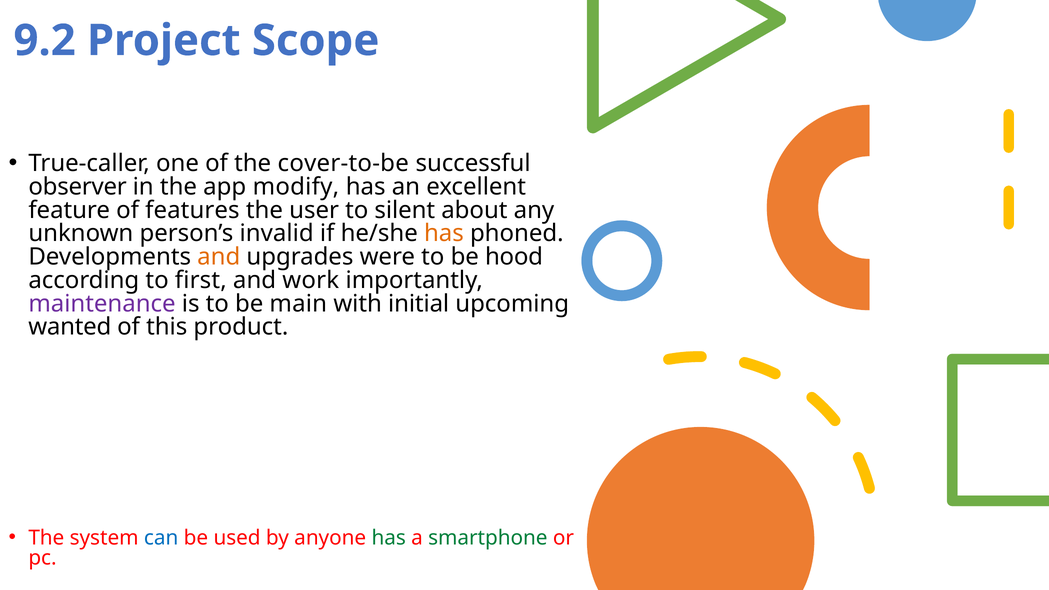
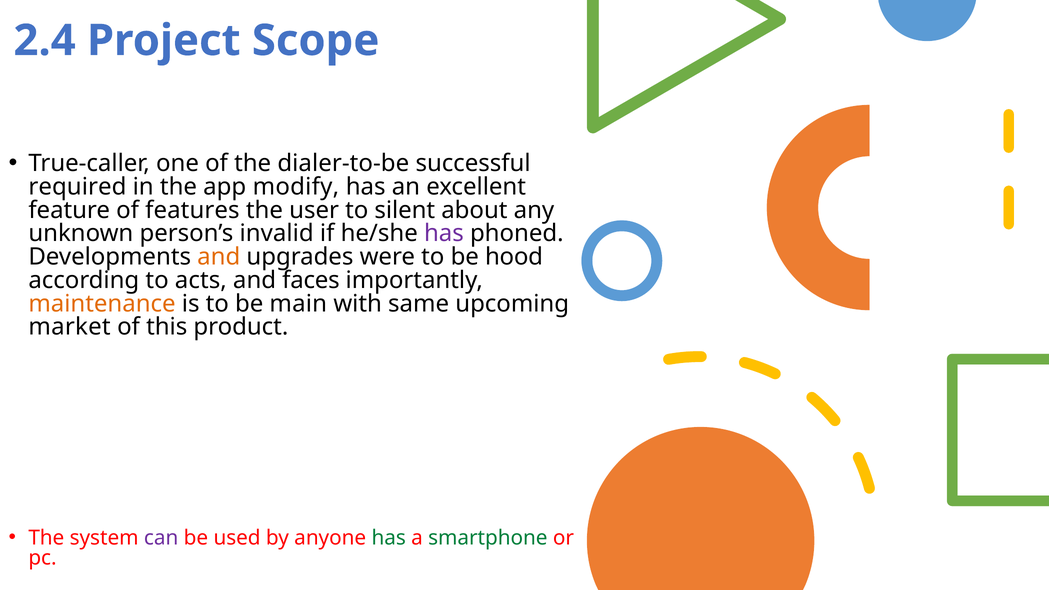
9.2: 9.2 -> 2.4 (45, 41)
cover-to-be: cover-to-be -> dialer-to-be (343, 163)
observer: observer -> required (77, 187)
has colour: orange -> purple (444, 234)
first: first -> acts (201, 280)
work: work -> faces (311, 280)
maintenance colour: purple -> orange (102, 304)
initial: initial -> same (419, 304)
wanted: wanted -> market (70, 327)
can colour: blue -> purple (161, 538)
